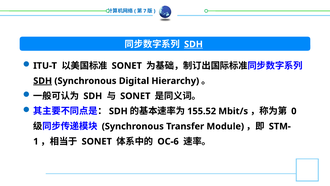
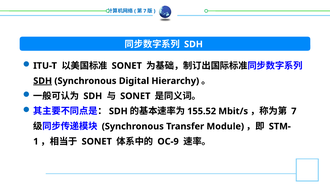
SDH underline: present -> none (193, 44)
0: 0 -> 7 (294, 111)
OC-6: OC-6 -> OC-9 (168, 141)
